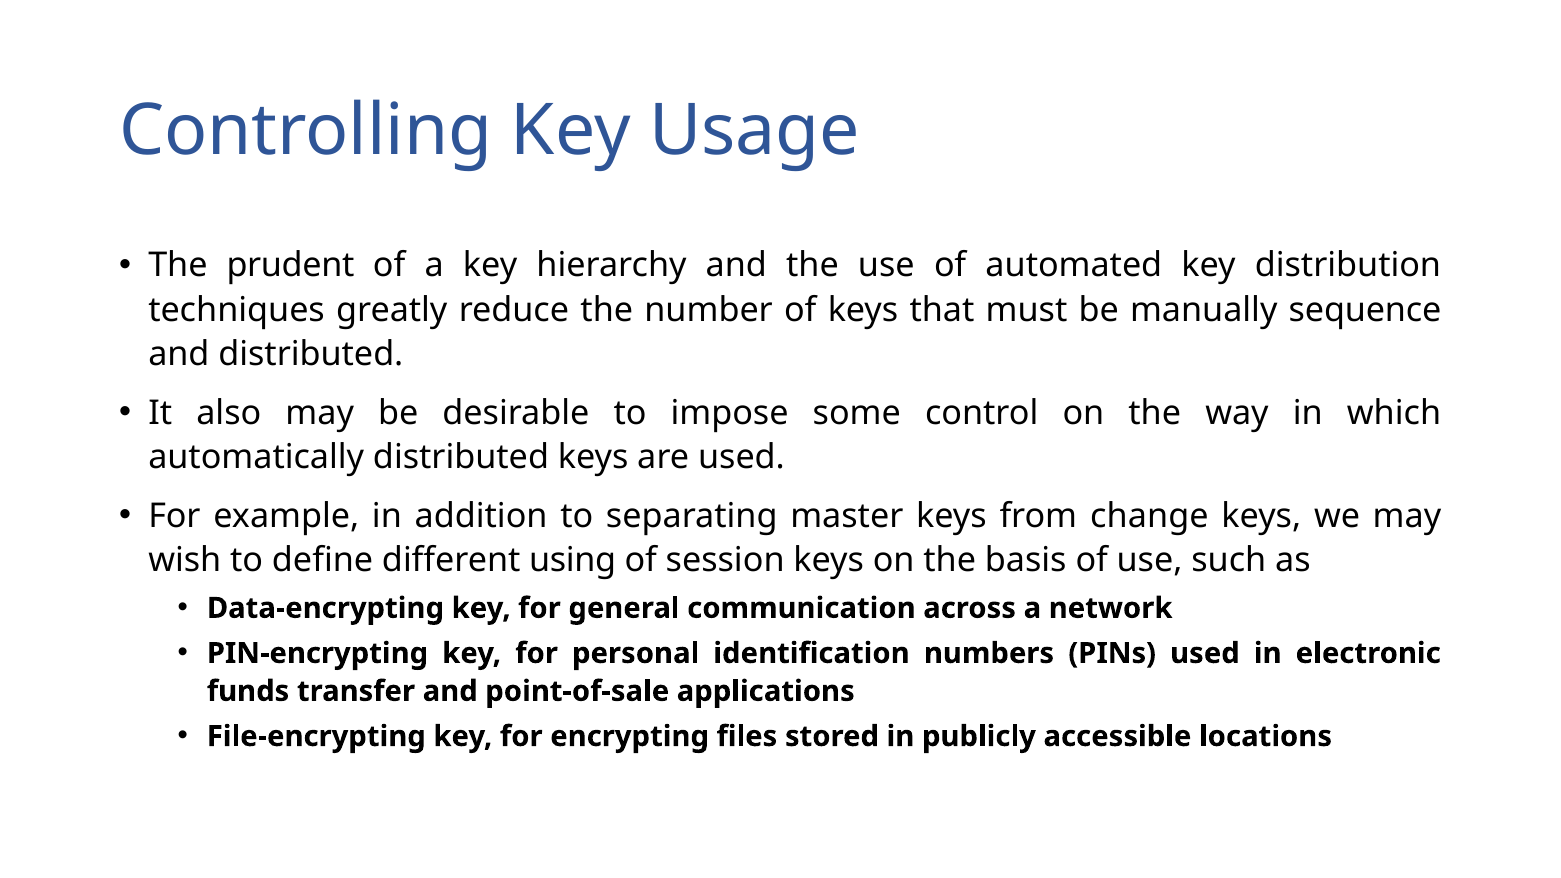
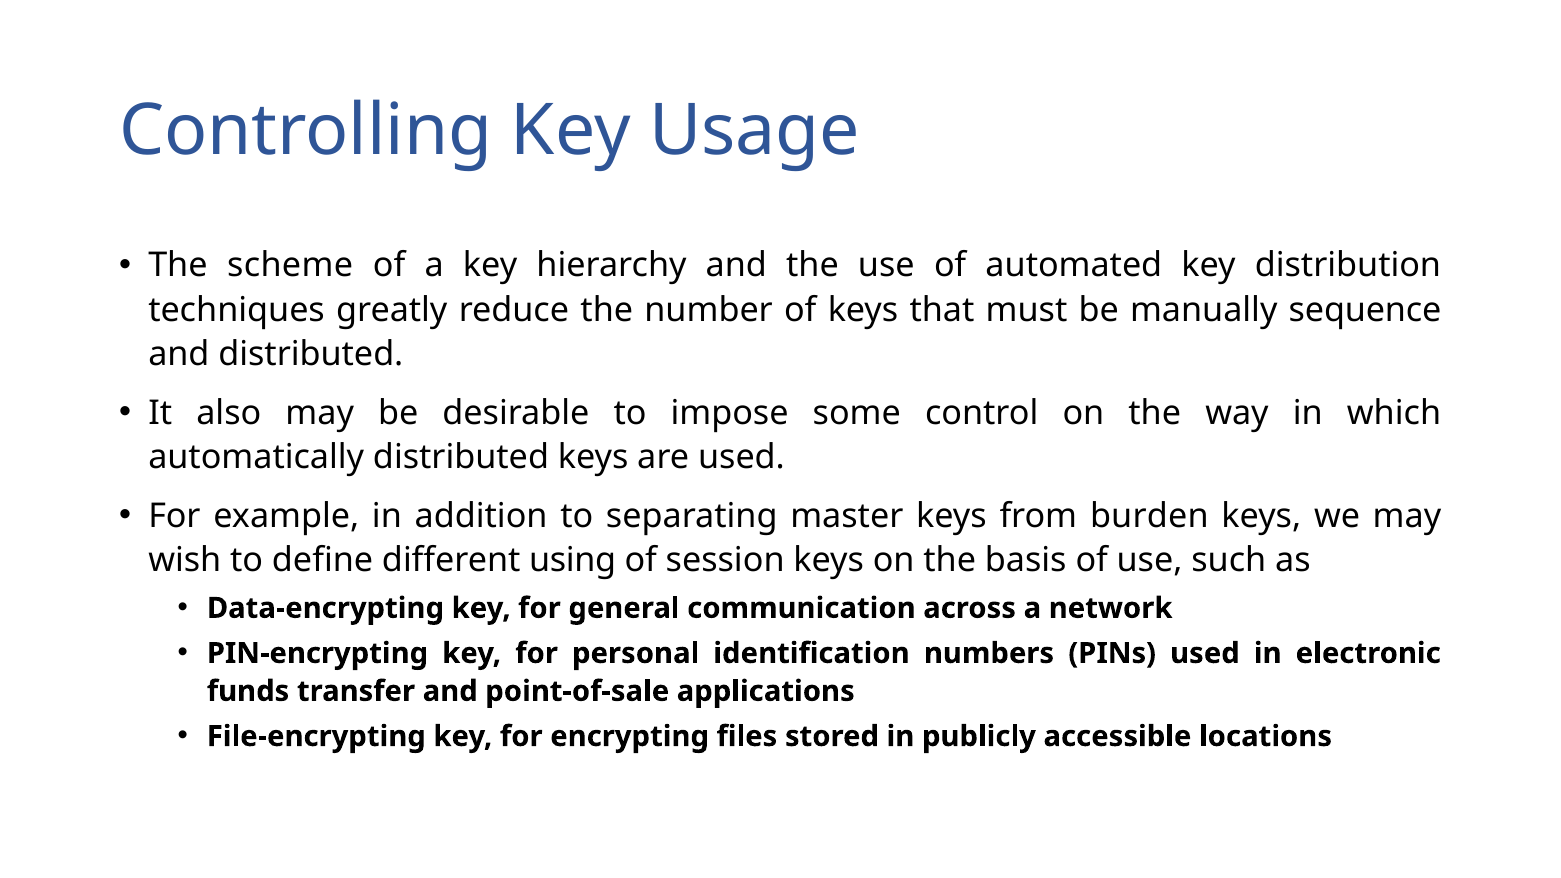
prudent: prudent -> scheme (290, 266)
change: change -> burden (1149, 516)
